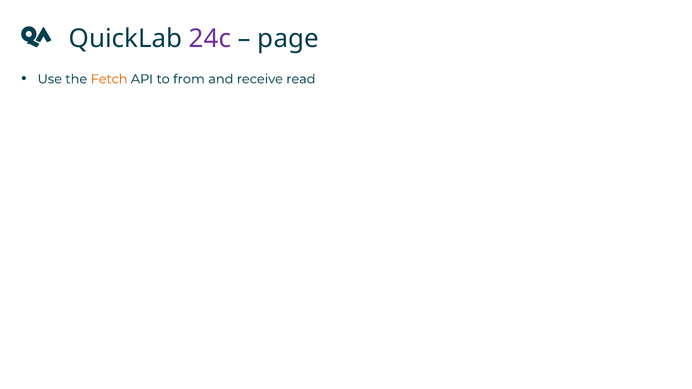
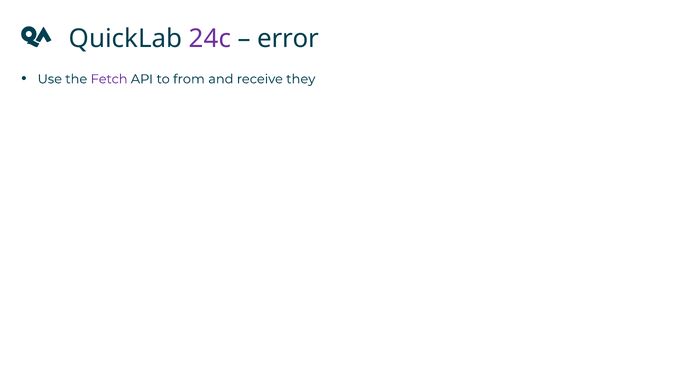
page: page -> error (288, 39)
Fetch colour: orange -> purple (109, 79)
read: read -> they (301, 79)
